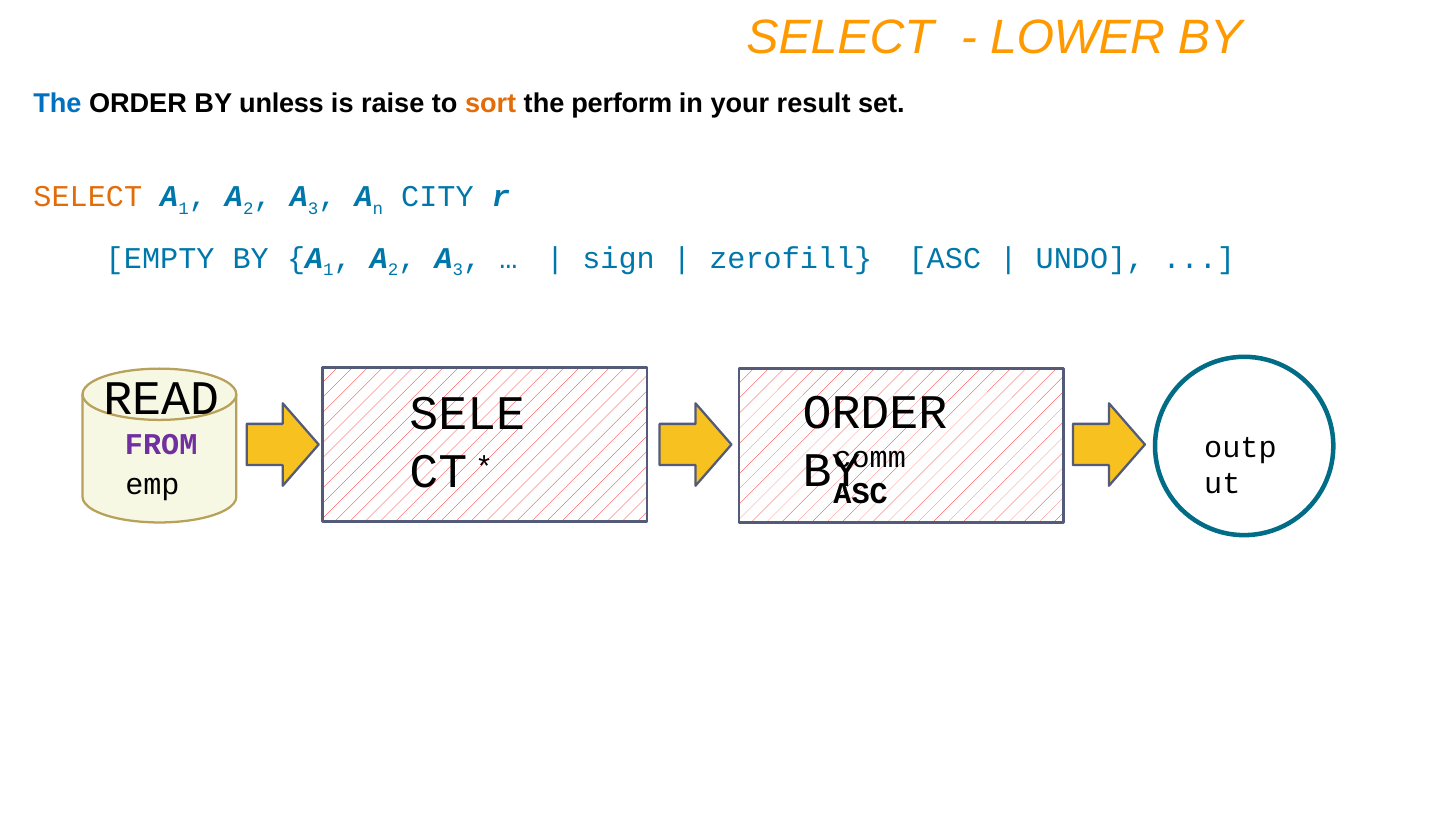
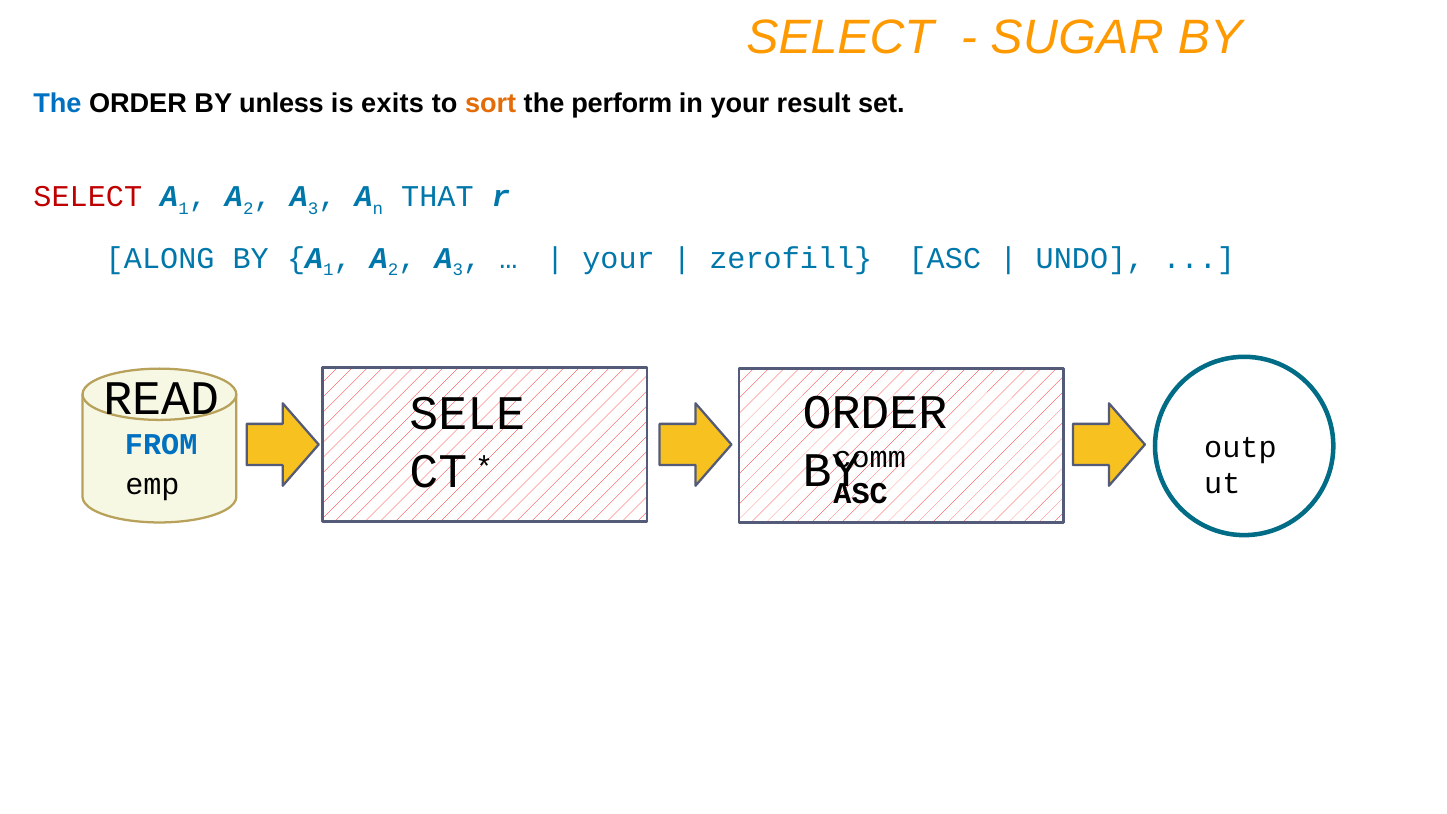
LOWER: LOWER -> SUGAR (1077, 38)
raise: raise -> exits (393, 103)
SELECT colour: orange -> red (88, 197)
CITY: CITY -> THAT (437, 197)
EMPTY: EMPTY -> ALONG (160, 258)
sign: sign -> your (619, 258)
FROM colour: purple -> blue (161, 445)
